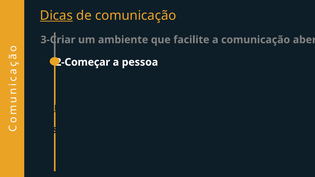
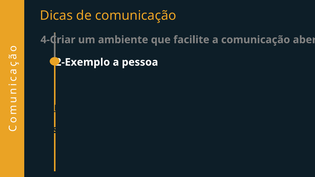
Dicas underline: present -> none (56, 15)
3-Criar: 3-Criar -> 4-Criar (58, 40)
2-Começar: 2-Começar -> 2-Exemplo (83, 62)
